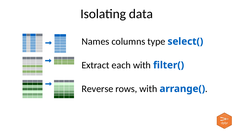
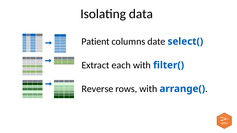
Names: Names -> Patient (95, 42)
type: type -> date (156, 42)
